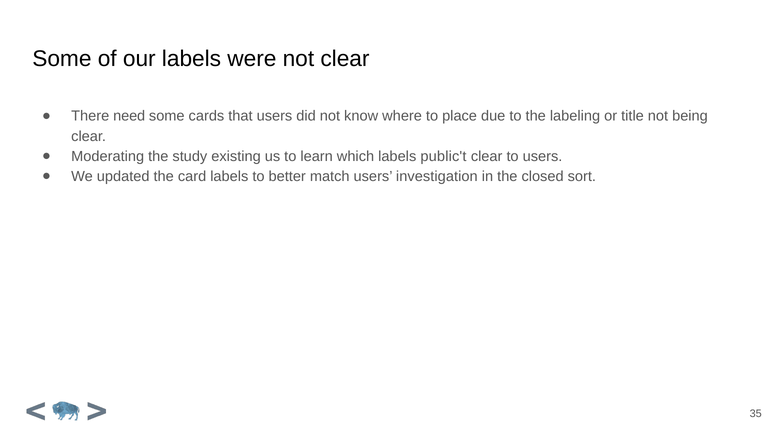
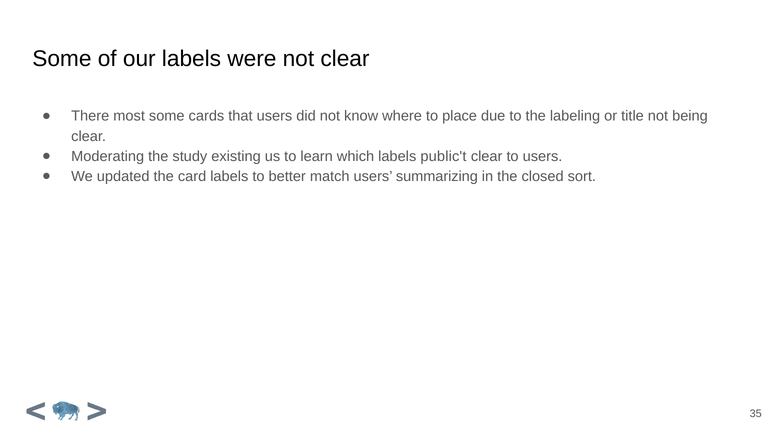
need: need -> most (129, 116)
investigation: investigation -> summarizing (437, 177)
